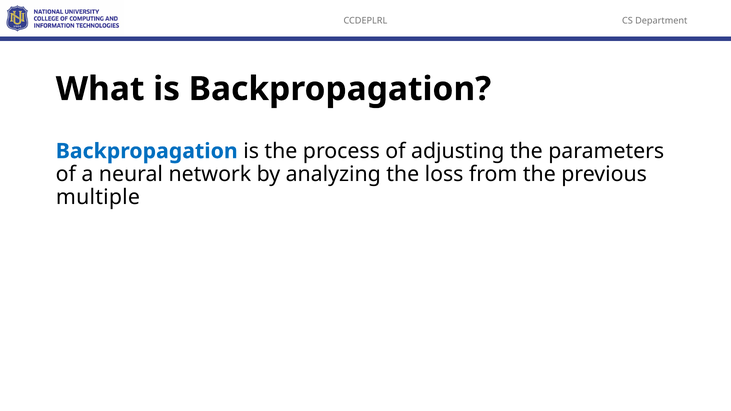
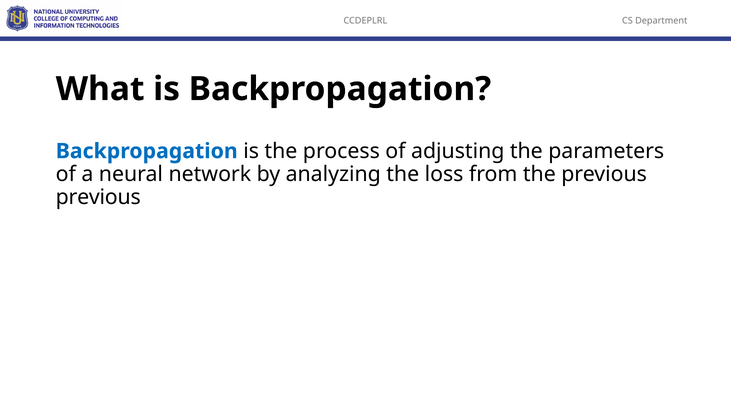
multiple: multiple -> previous (98, 197)
